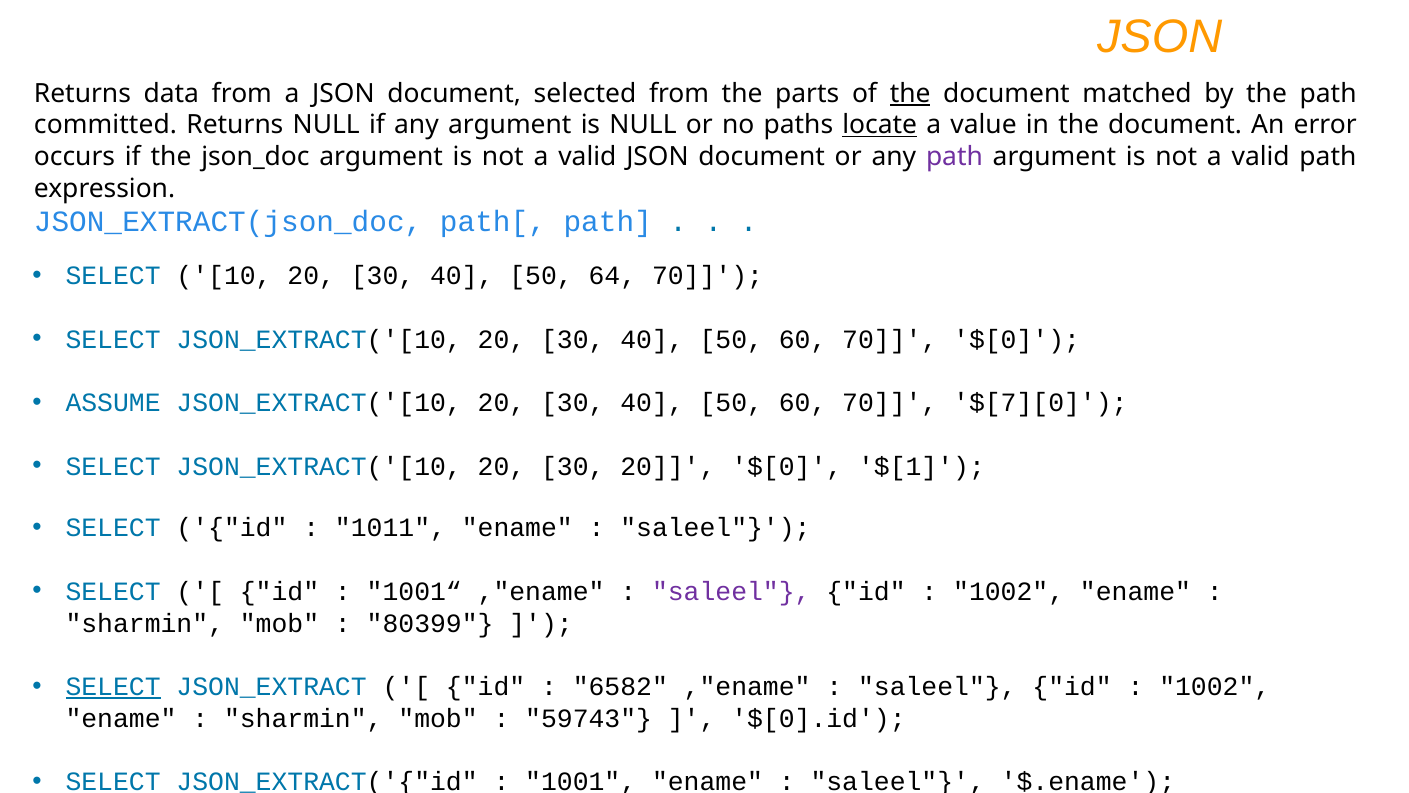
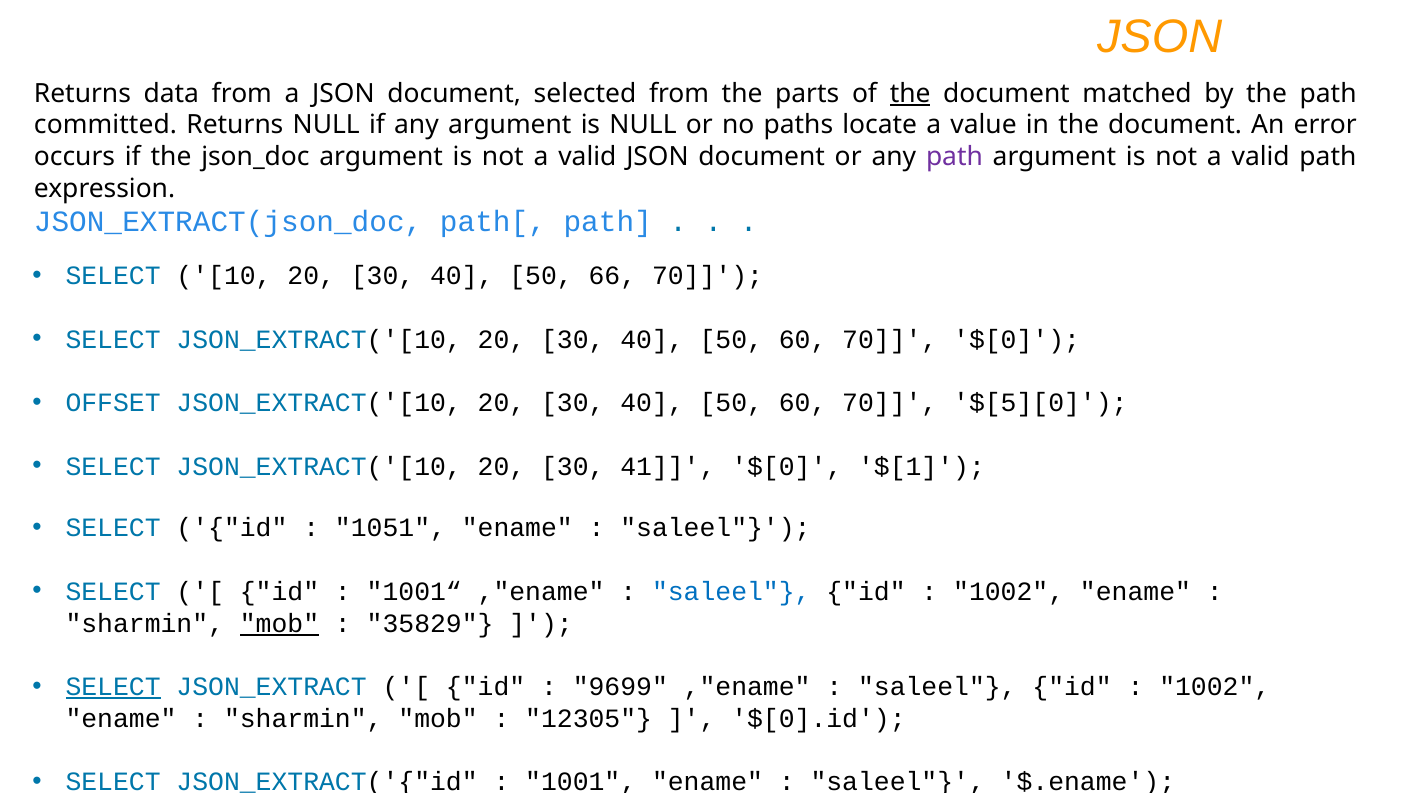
locate underline: present -> none (880, 125)
64: 64 -> 66 (612, 276)
ASSUME: ASSUME -> OFFSET (113, 403)
$[7][0: $[7][0 -> $[5][0 (1040, 403)
30 20: 20 -> 41 (668, 466)
1011: 1011 -> 1051 (390, 528)
saleel colour: purple -> blue (731, 591)
mob underline: none -> present (280, 623)
80399: 80399 -> 35829 (430, 623)
6582: 6582 -> 9699 (620, 686)
59743: 59743 -> 12305 (589, 718)
